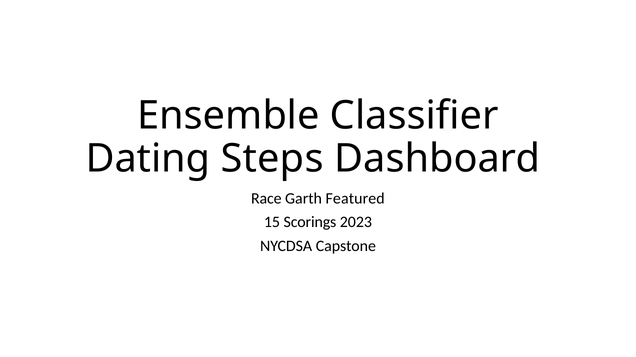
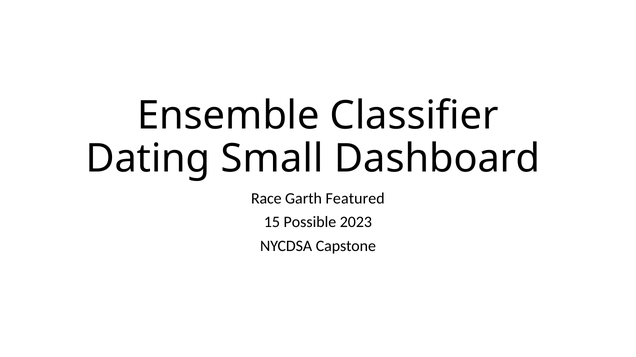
Steps: Steps -> Small (272, 159)
Scorings: Scorings -> Possible (310, 223)
